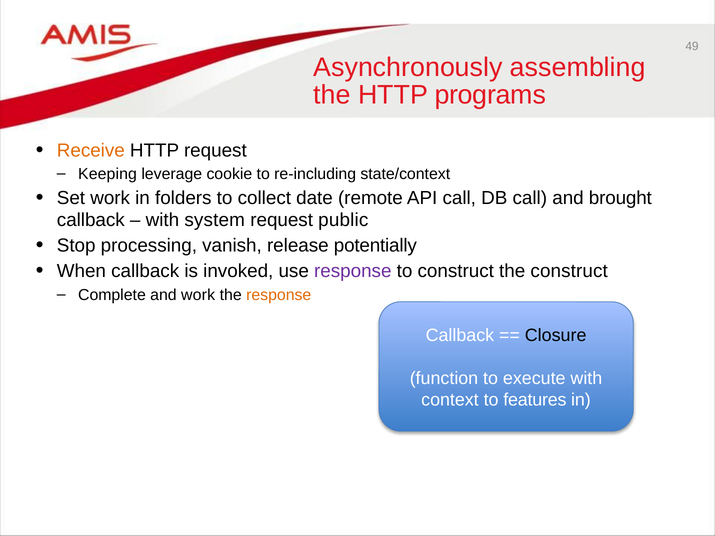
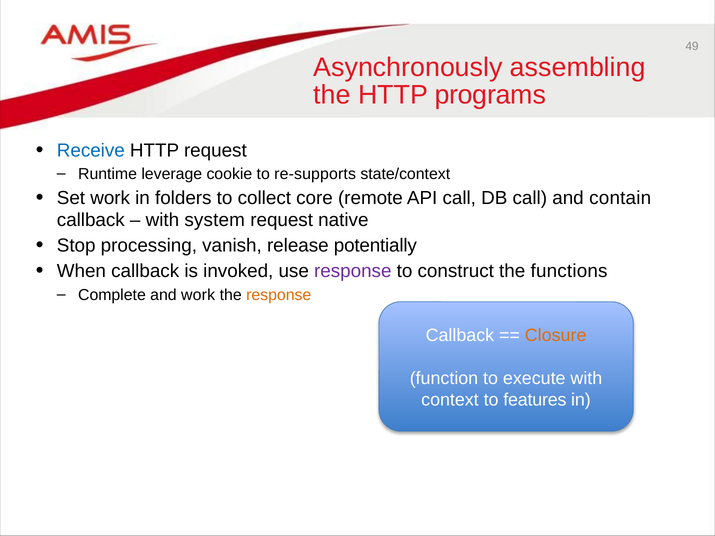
Receive colour: orange -> blue (91, 150)
Keeping: Keeping -> Runtime (108, 174)
re-including: re-including -> re-supports (315, 174)
date: date -> core (314, 198)
brought: brought -> contain (620, 198)
public: public -> native (343, 220)
the construct: construct -> functions (569, 271)
Closure colour: black -> orange (556, 336)
